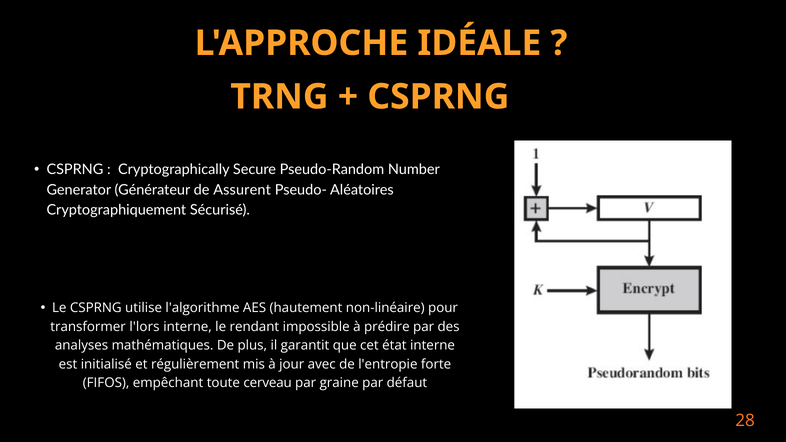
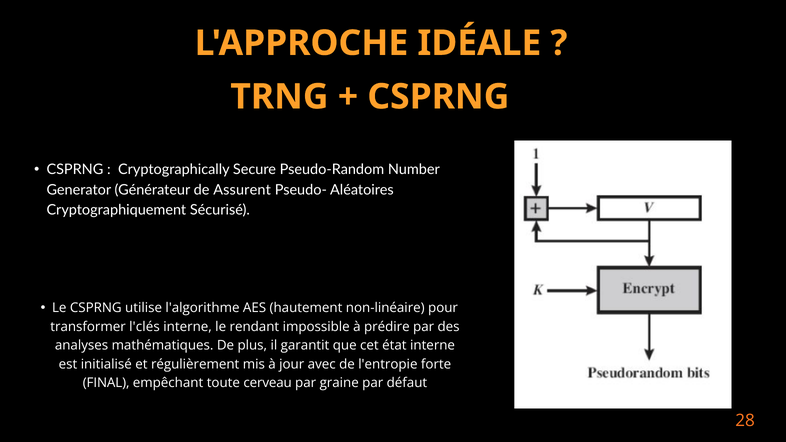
l'lors: l'lors -> l'clés (145, 327)
FIFOS: FIFOS -> FINAL (106, 383)
